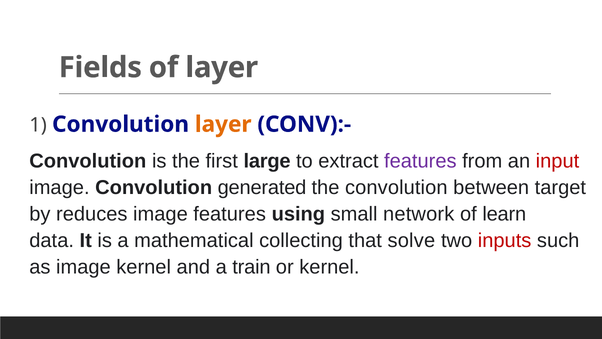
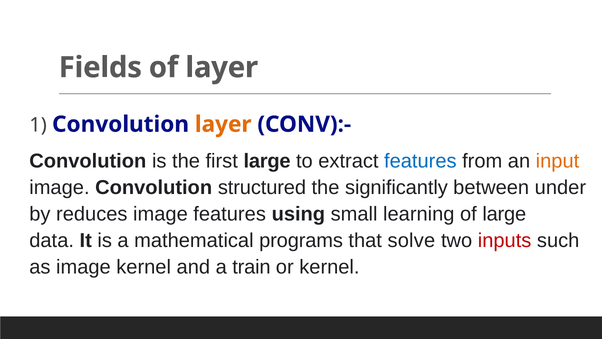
features colour: purple -> blue (420, 161)
input colour: red -> orange (558, 161)
generated: generated -> structured (262, 187)
the convolution: convolution -> significantly (396, 187)
target: target -> under (560, 187)
network: network -> learning (419, 214)
of learn: learn -> large (504, 214)
collecting: collecting -> programs (301, 240)
